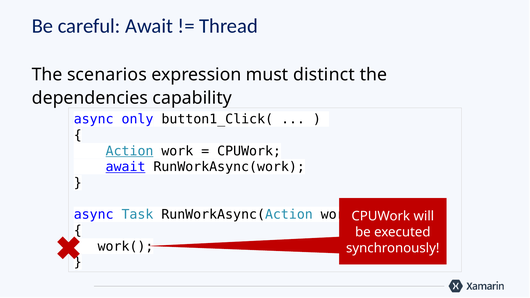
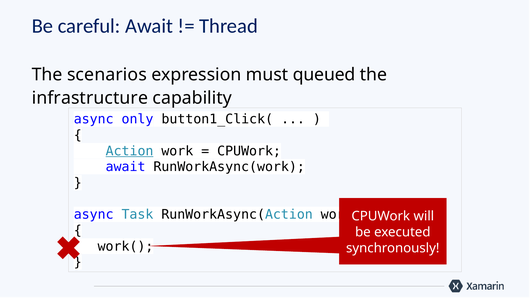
distinct: distinct -> queued (324, 75)
dependencies: dependencies -> infrastructure (90, 98)
await underline: present -> none (126, 167)
